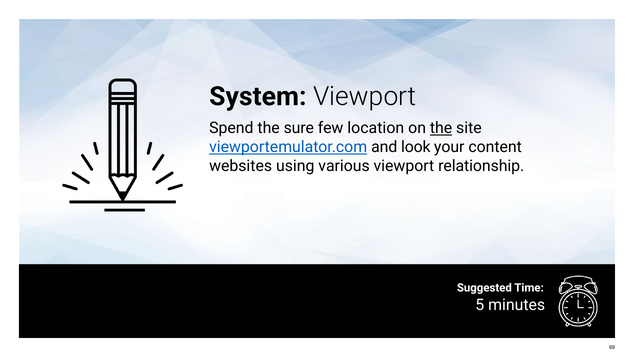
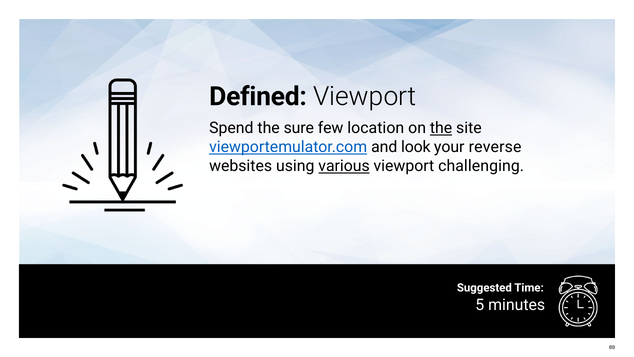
System: System -> Defined (258, 96)
content: content -> reverse (495, 147)
various underline: none -> present (344, 166)
relationship: relationship -> challenging (481, 166)
